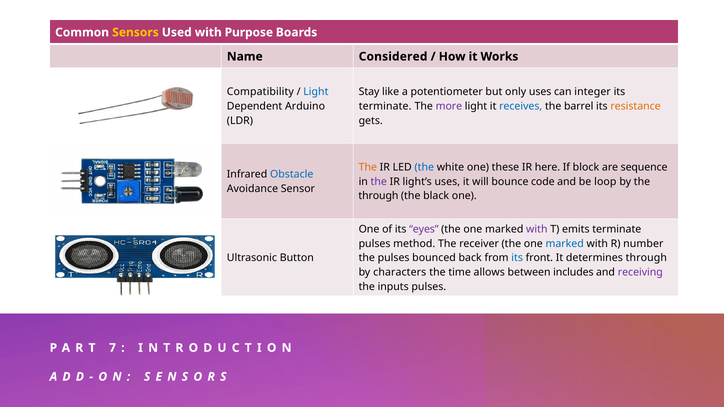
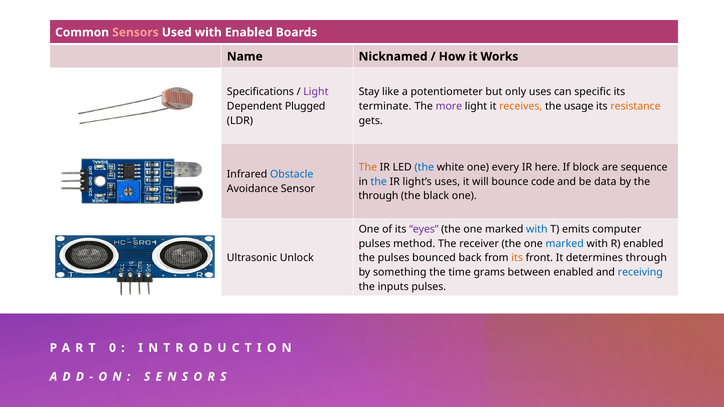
Sensors colour: yellow -> pink (135, 32)
with Purpose: Purpose -> Enabled (249, 32)
Considered: Considered -> Nicknamed (393, 57)
Compatibility: Compatibility -> Specifications (260, 92)
Light colour: blue -> purple (316, 92)
integer: integer -> specific (593, 92)
Arduino: Arduino -> Plugged (305, 106)
receives colour: blue -> orange (521, 106)
barrel: barrel -> usage (579, 106)
these: these -> every (505, 167)
the colour: purple -> blue (379, 182)
loop: loop -> data (605, 182)
with colour: purple -> blue (537, 229)
emits terminate: terminate -> computer (617, 229)
R number: number -> enabled (643, 244)
Button: Button -> Unlock (297, 258)
its colour: blue -> orange (517, 258)
characters: characters -> something (400, 273)
allows: allows -> grams (489, 273)
between includes: includes -> enabled (573, 273)
receiving colour: purple -> blue (640, 273)
7: 7 -> 0 (112, 348)
